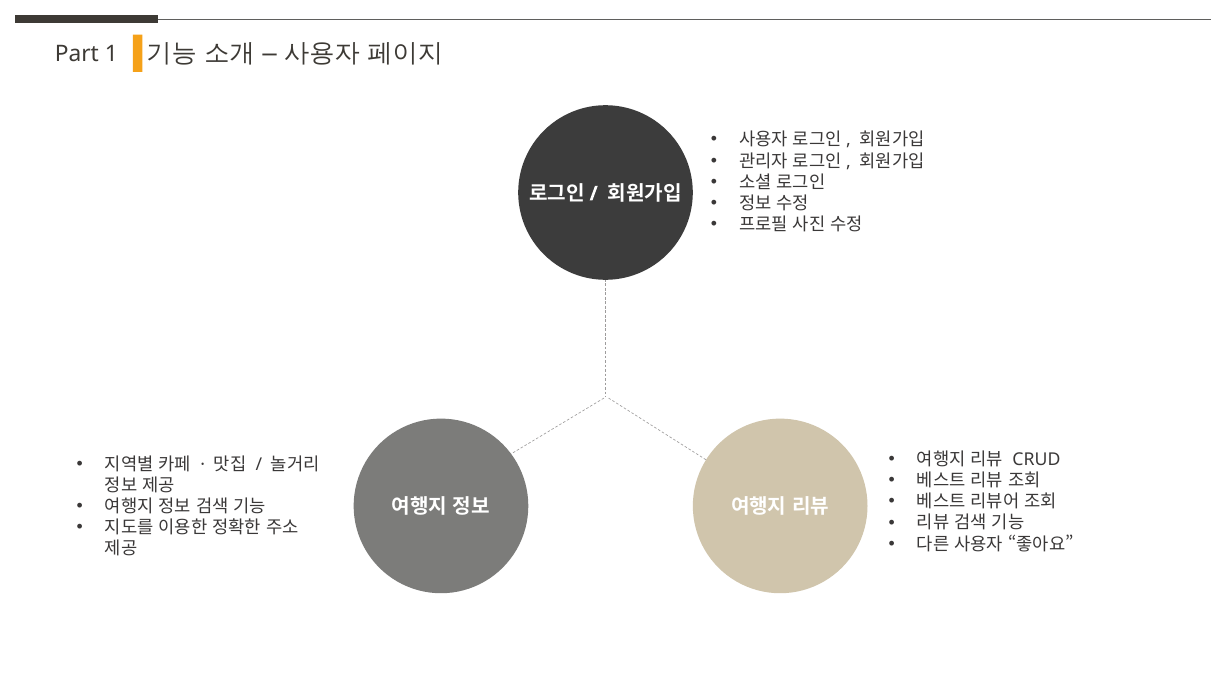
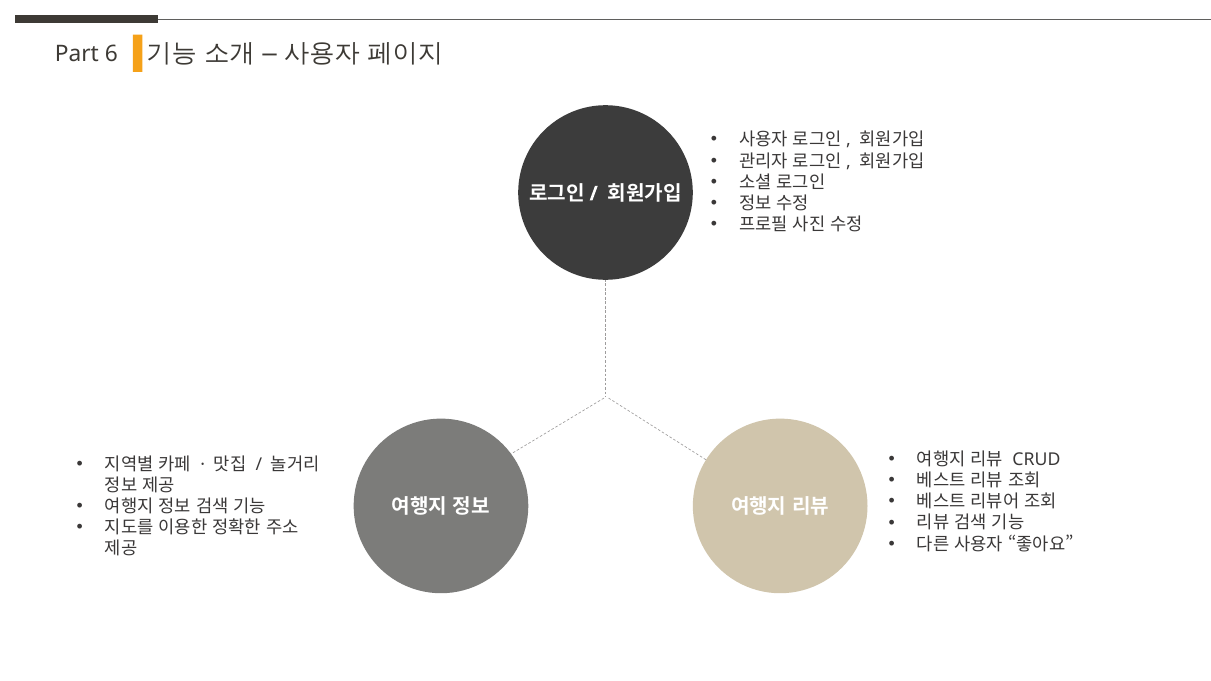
1: 1 -> 6 (111, 54)
